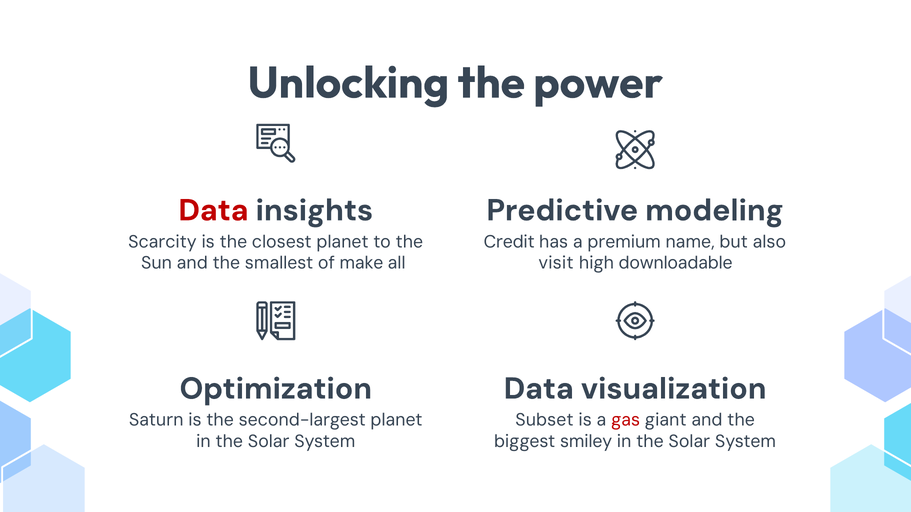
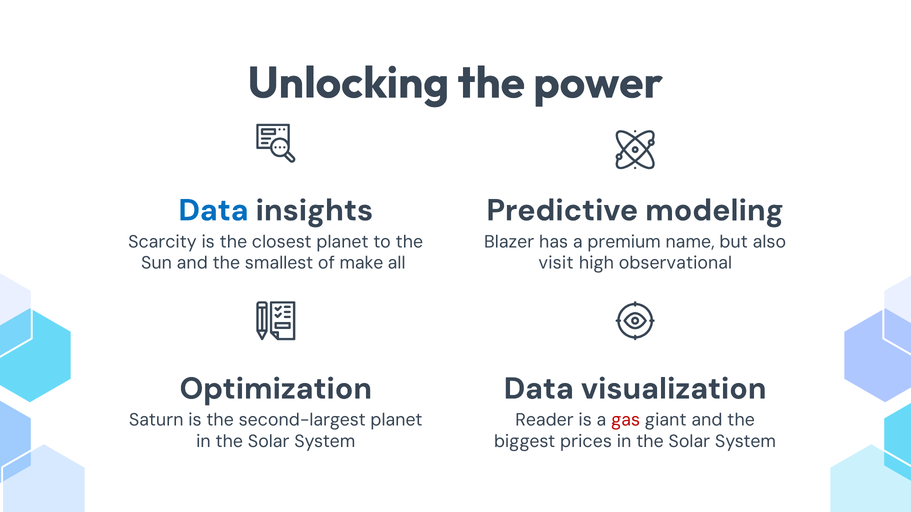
Data colour: red -> blue (214, 210)
Credit: Credit -> Blazer (509, 242)
downloadable: downloadable -> observational (675, 263)
Subset: Subset -> Reader (544, 421)
smiley: smiley -> prices (586, 442)
